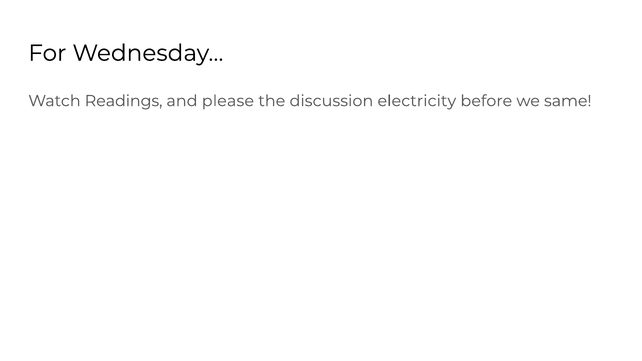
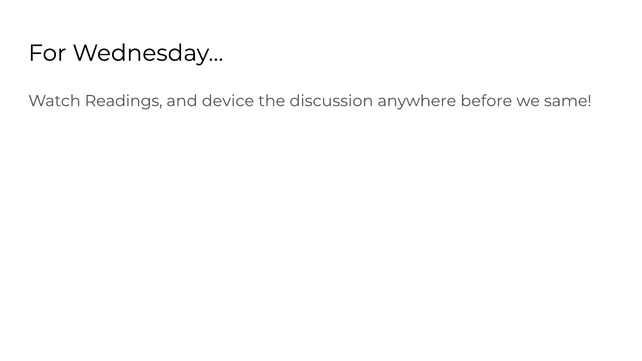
please: please -> device (228, 101)
electricity: electricity -> anywhere (417, 101)
